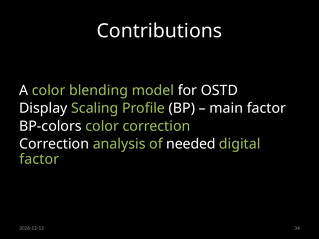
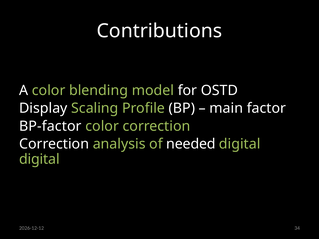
BP-colors: BP-colors -> BP-factor (50, 126)
factor: factor -> digital (39, 159)
